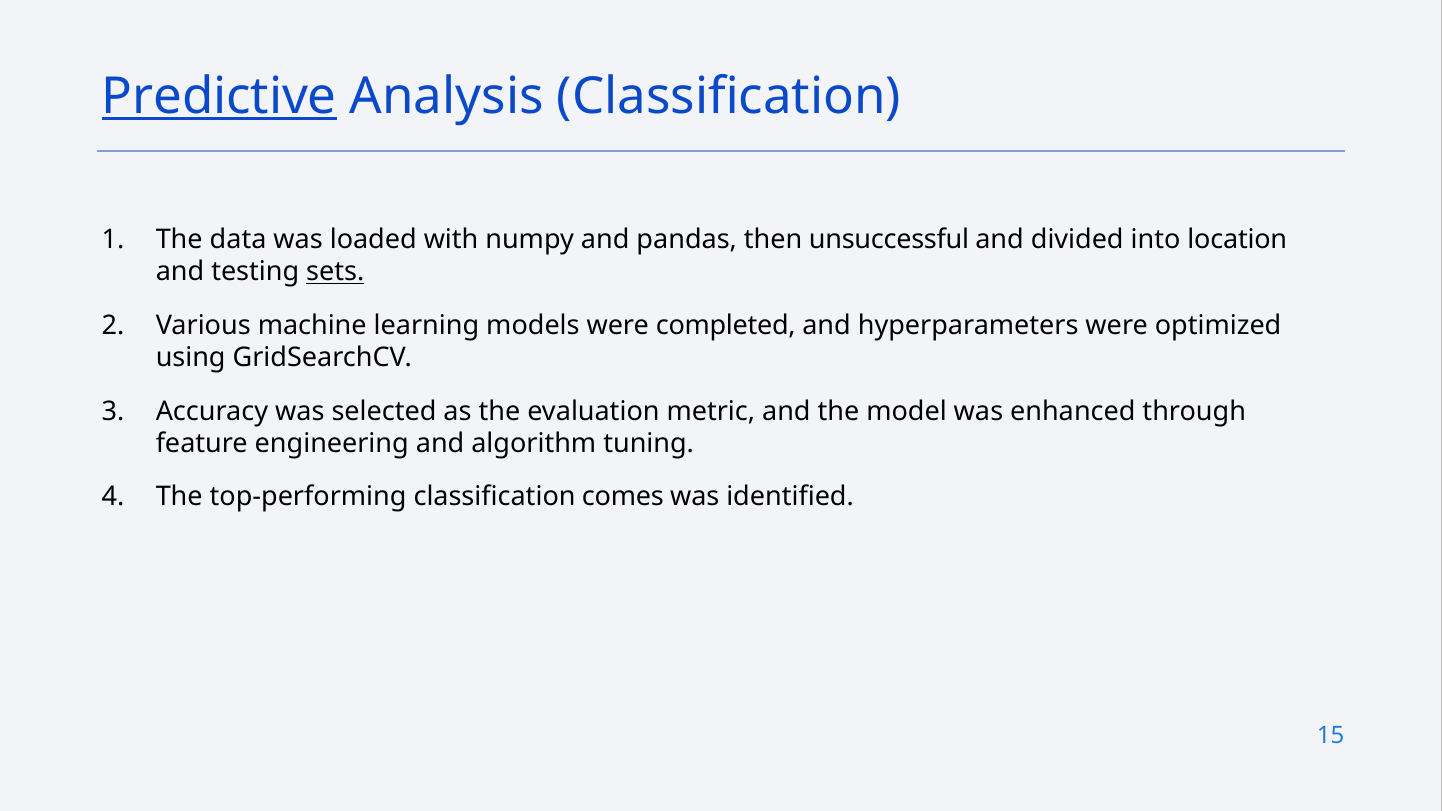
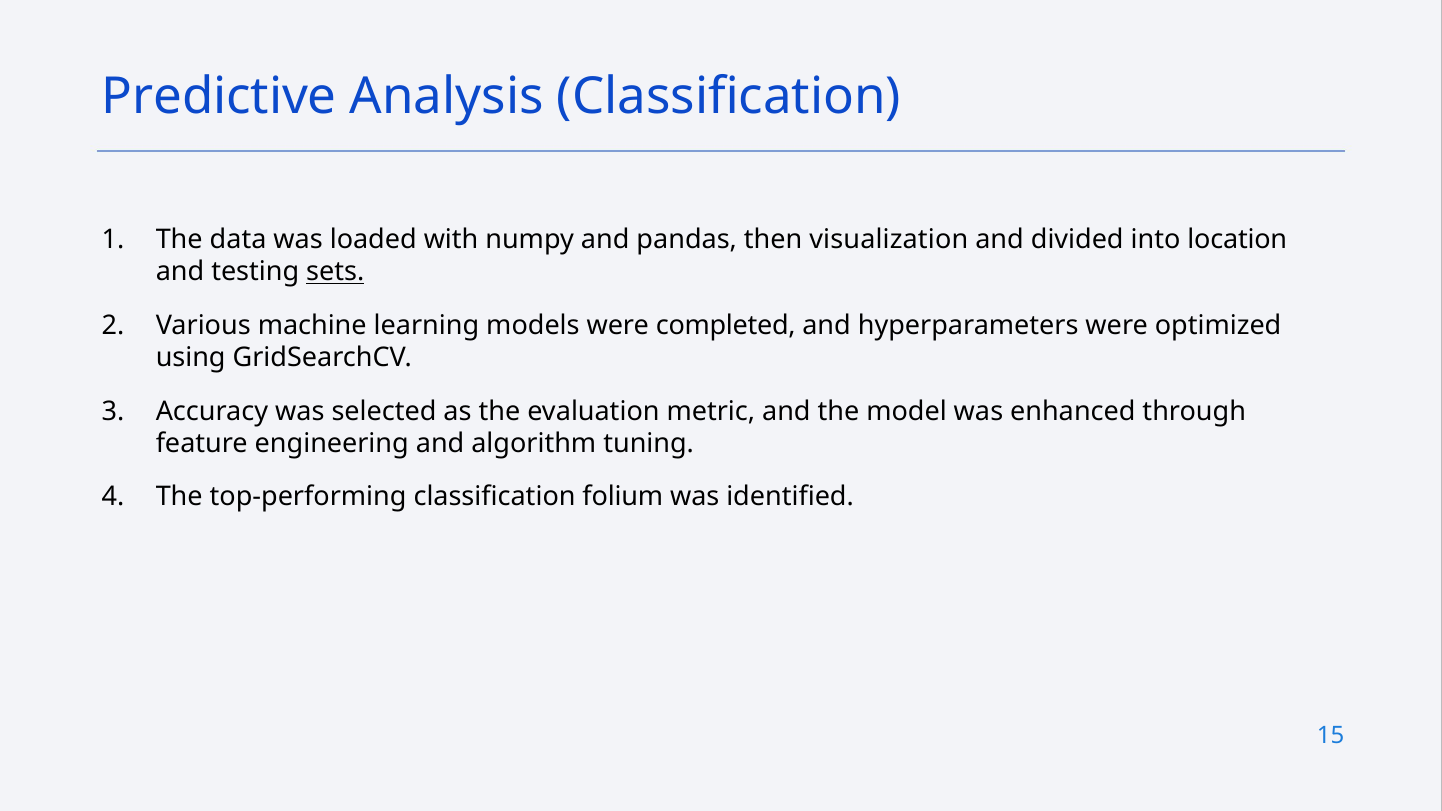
Predictive underline: present -> none (219, 96)
unsuccessful: unsuccessful -> visualization (889, 239)
comes: comes -> folium (623, 497)
